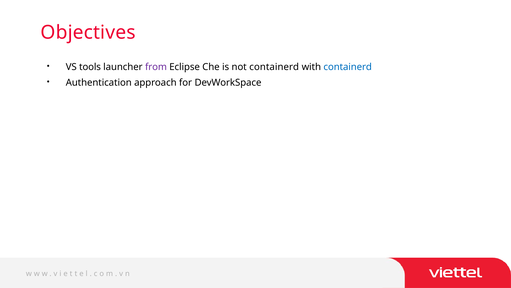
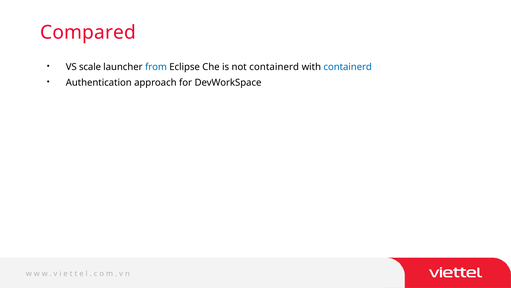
Objectives: Objectives -> Compared (88, 33)
tools: tools -> scale (90, 67)
from colour: purple -> blue (156, 67)
